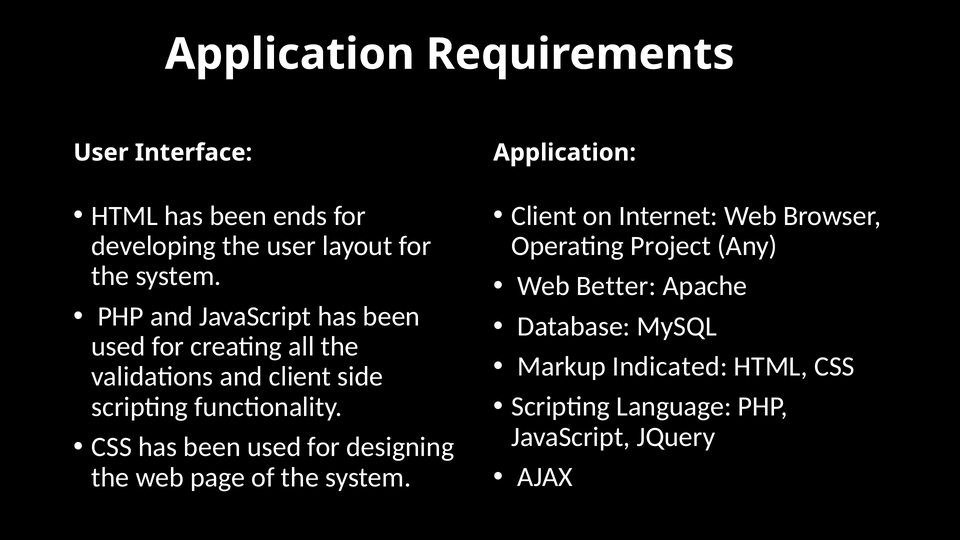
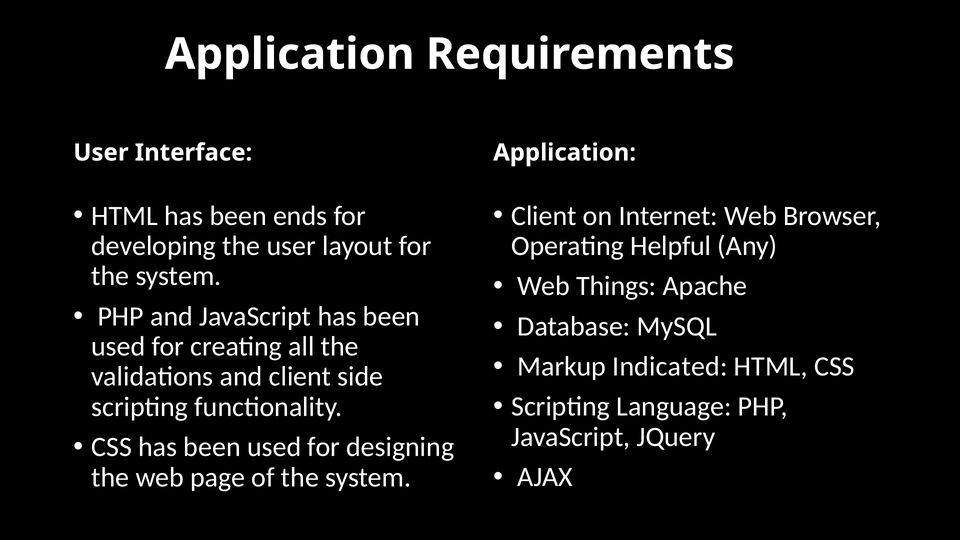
Project: Project -> Helpful (671, 246)
Better: Better -> Things (616, 286)
